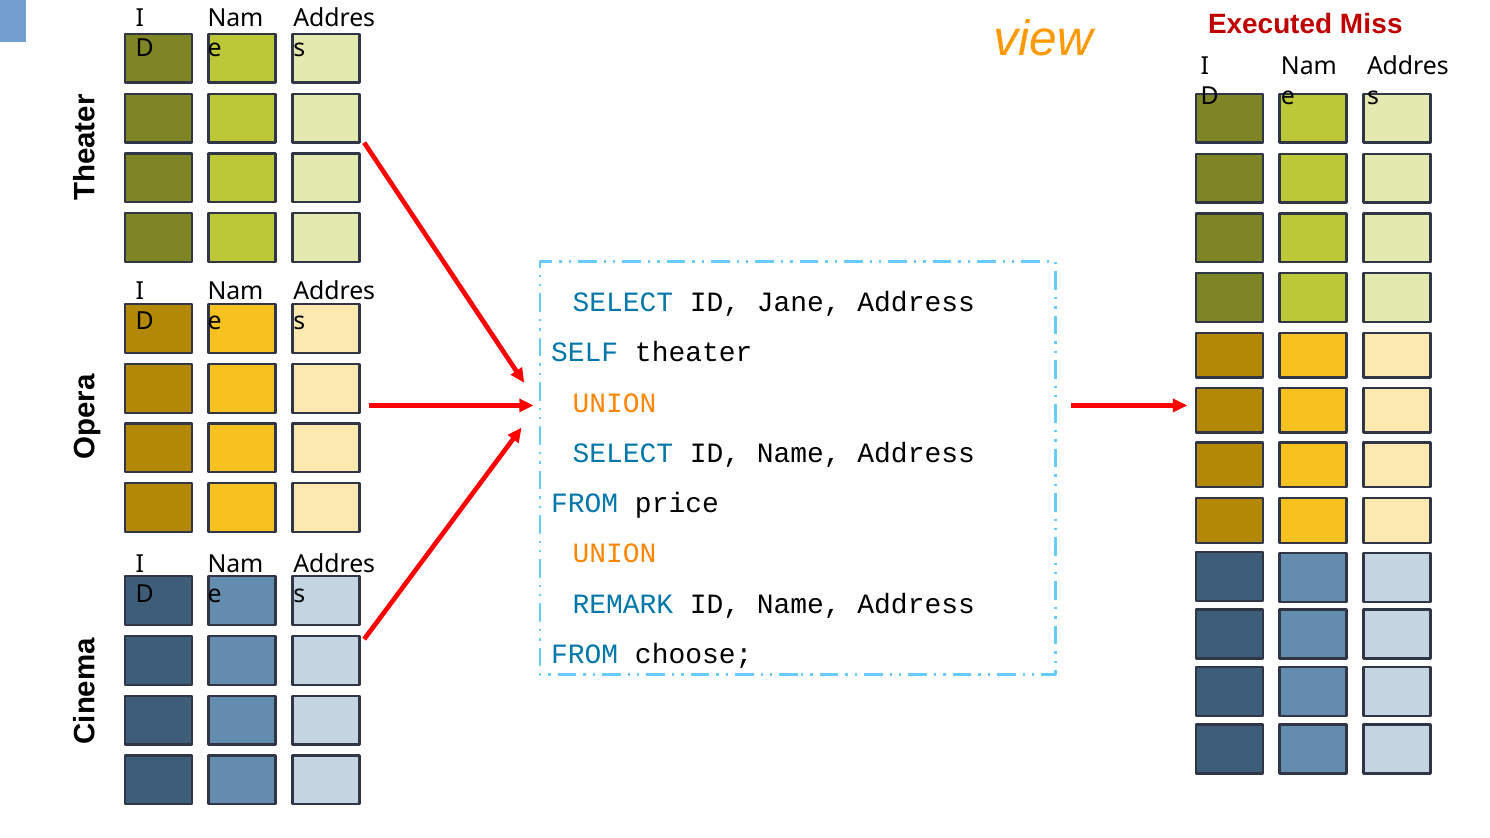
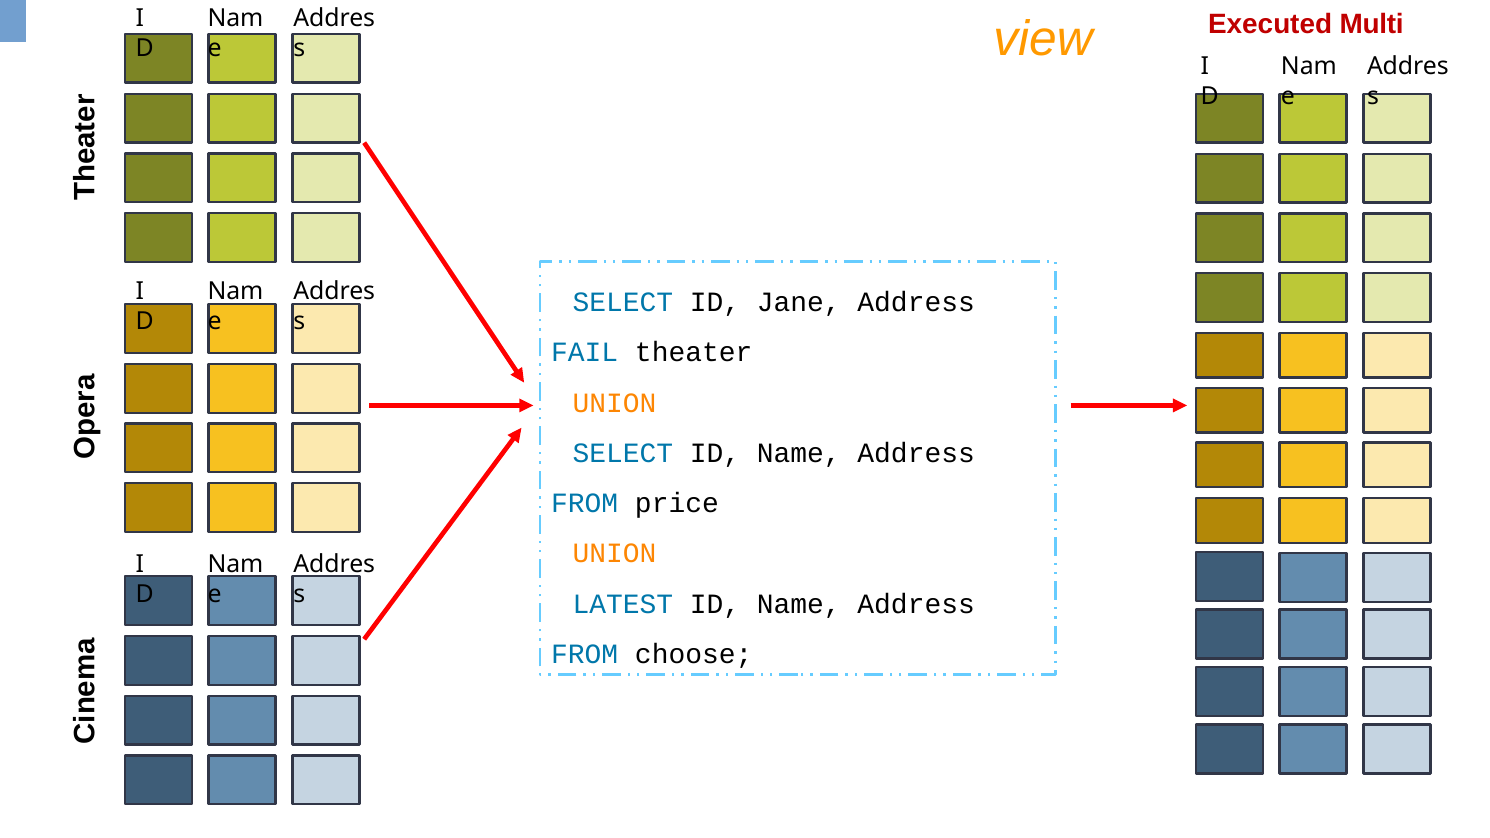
Miss: Miss -> Multi (1372, 24)
SELF: SELF -> FAIL (585, 353)
REMARK: REMARK -> LATEST (623, 604)
